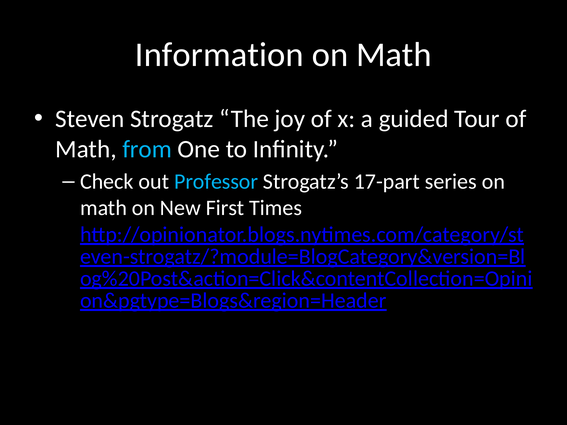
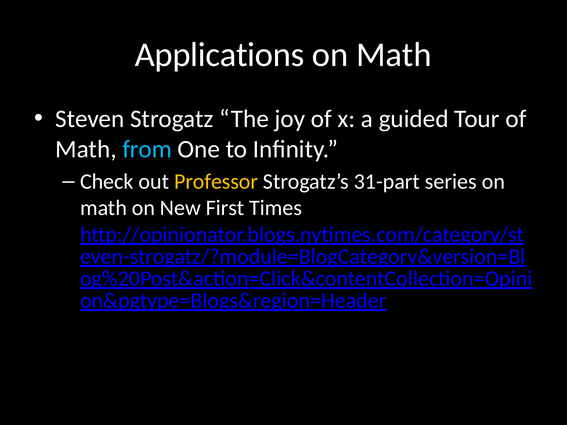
Information: Information -> Applications (220, 55)
Professor colour: light blue -> yellow (216, 182)
17-part: 17-part -> 31-part (387, 182)
